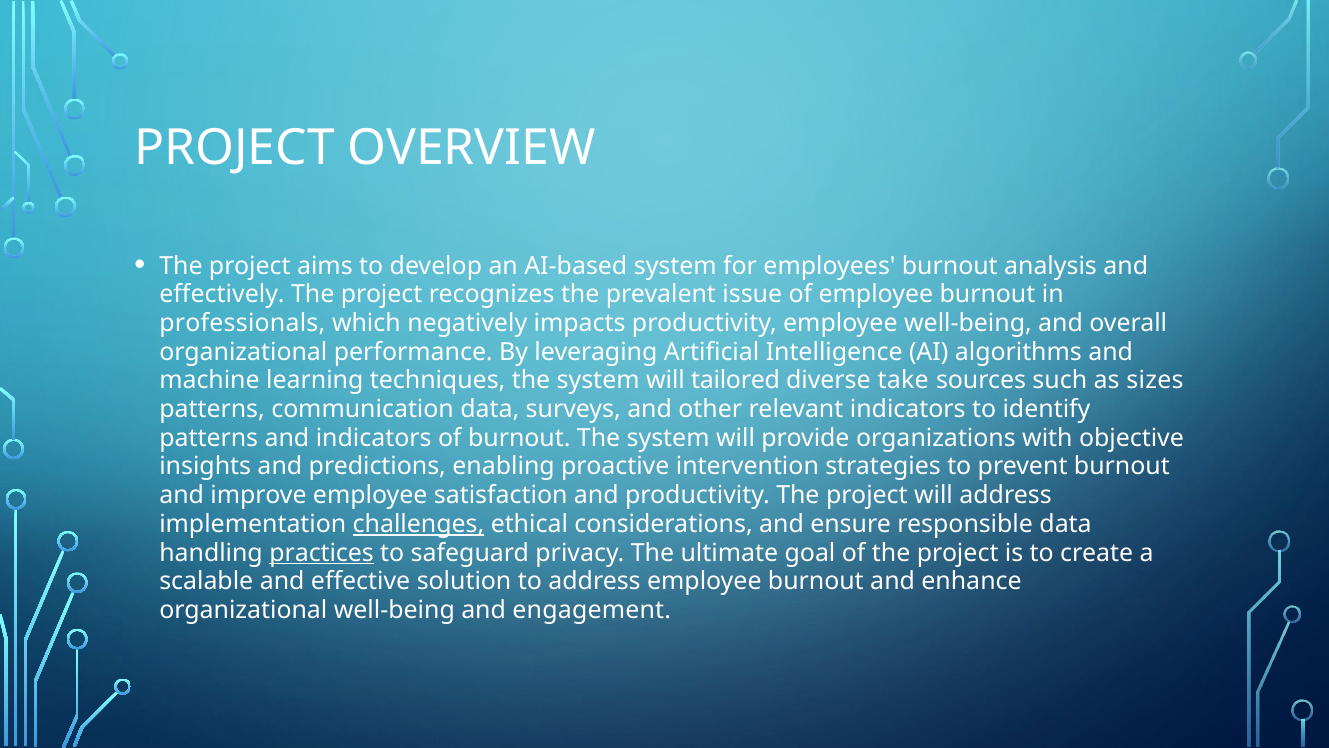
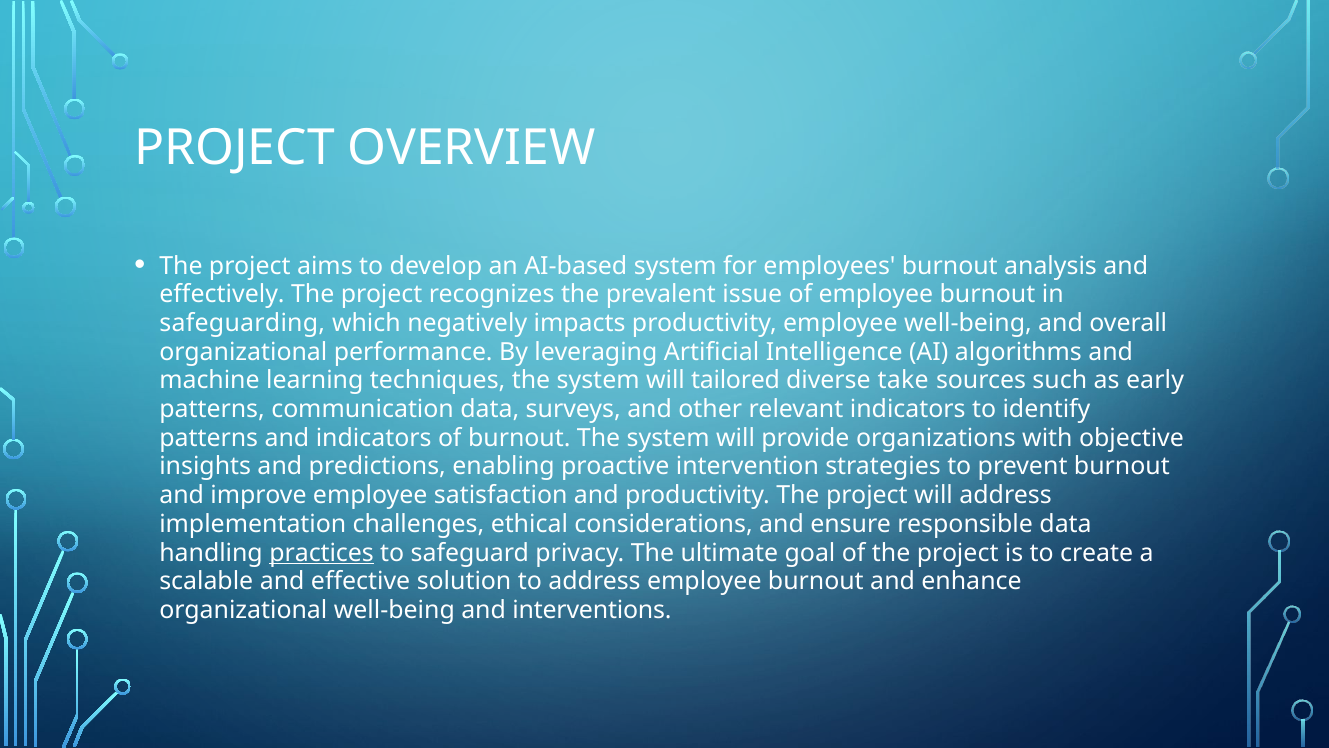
professionals: professionals -> safeguarding (242, 323)
sizes: sizes -> early (1155, 380)
challenges underline: present -> none (418, 524)
engagement: engagement -> interventions (592, 610)
